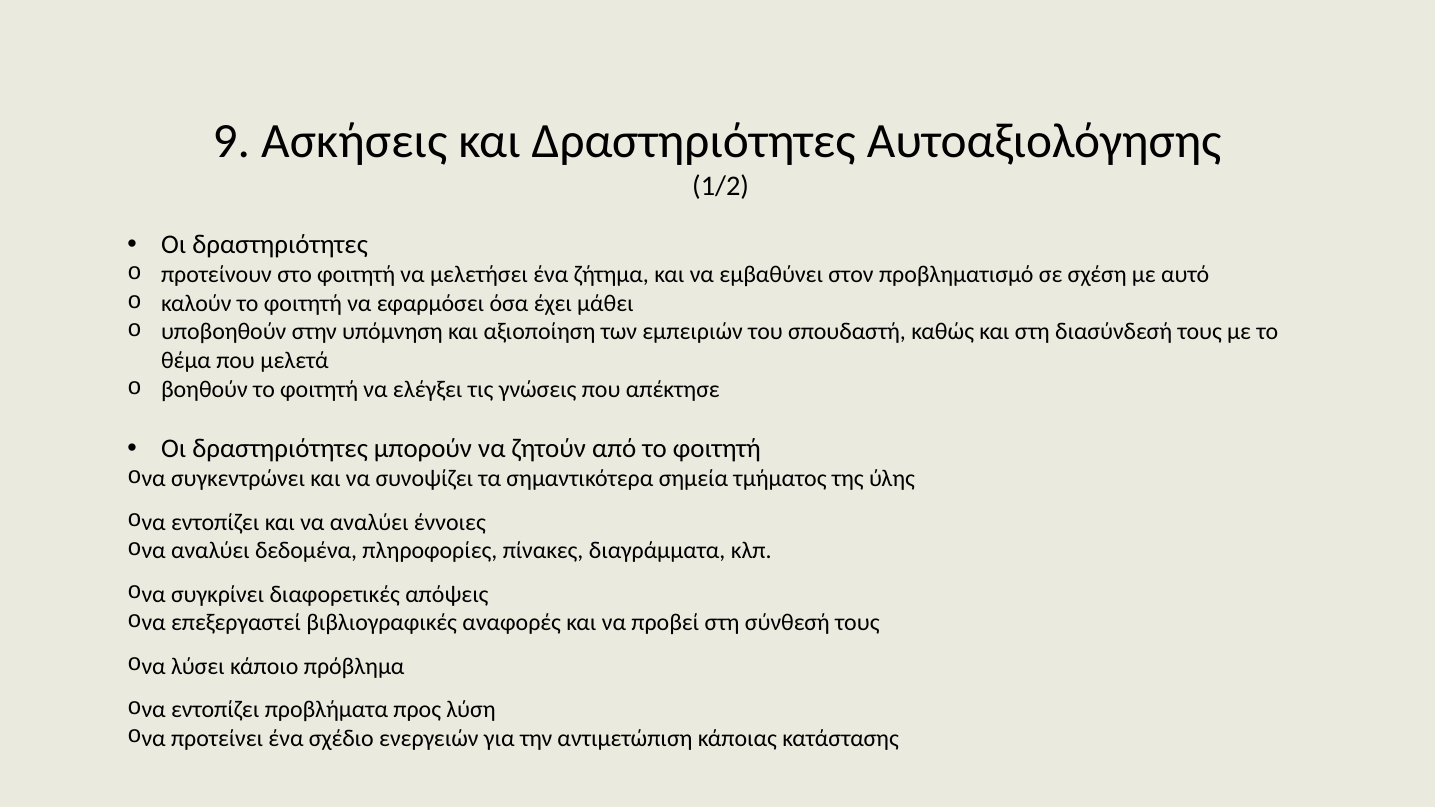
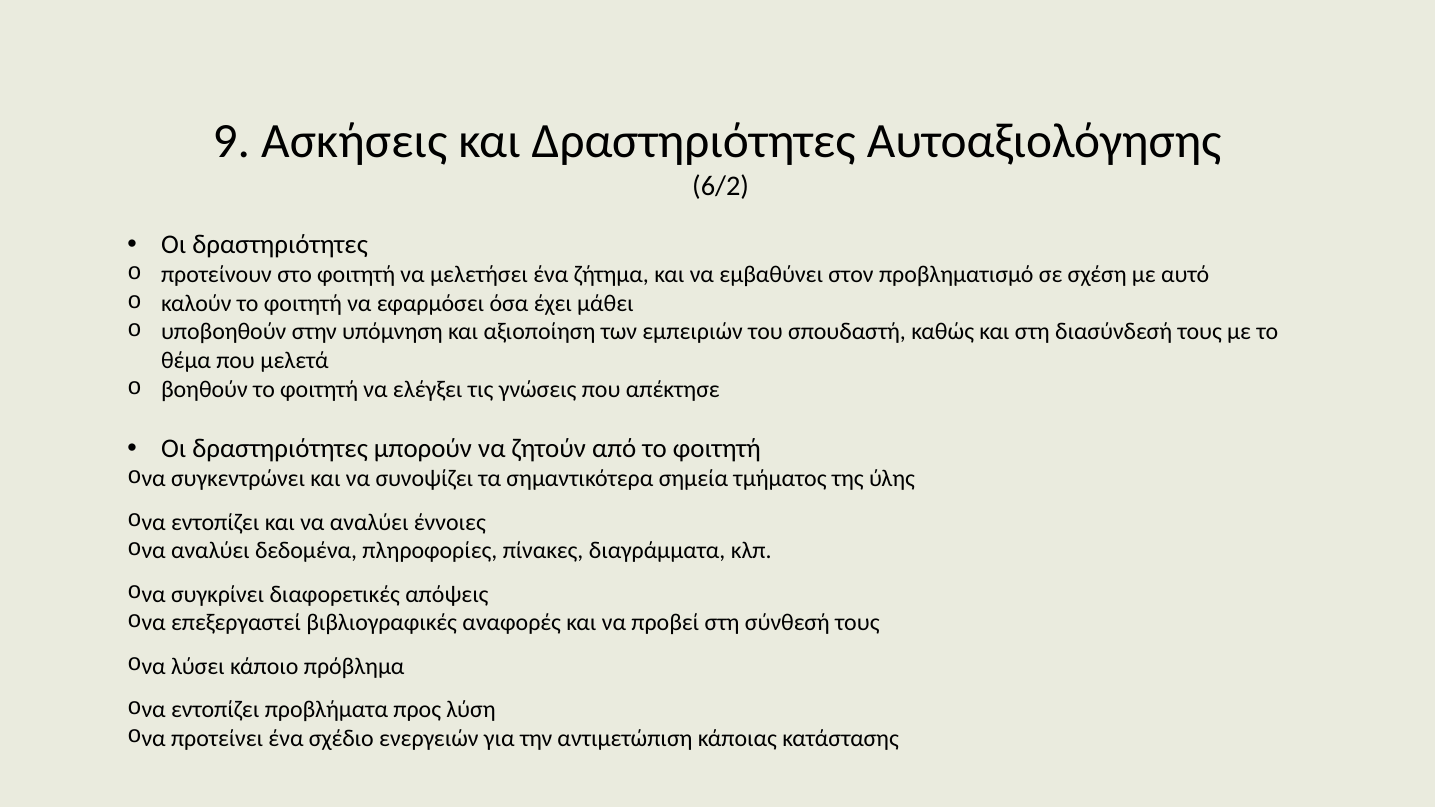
1/2: 1/2 -> 6/2 (721, 187)
